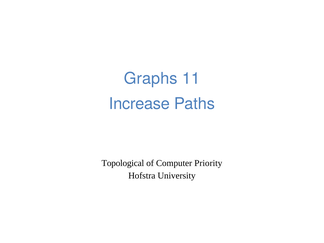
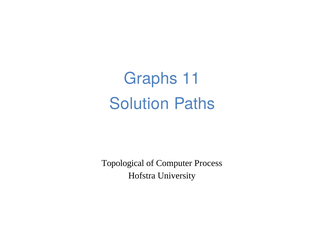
Increase: Increase -> Solution (139, 104)
Priority: Priority -> Process (208, 163)
